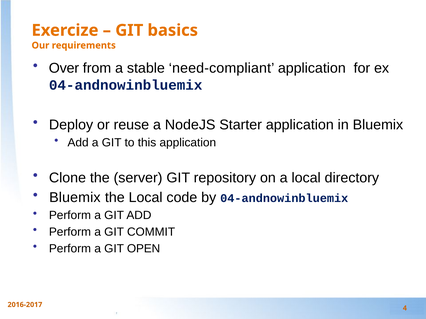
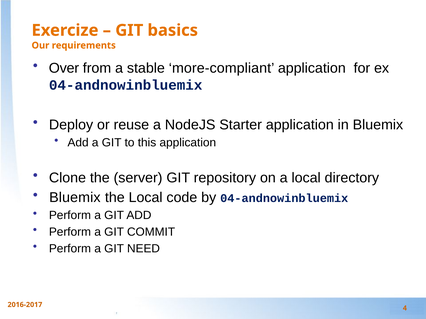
need-compliant: need-compliant -> more-compliant (222, 68)
OPEN: OPEN -> NEED (144, 249)
